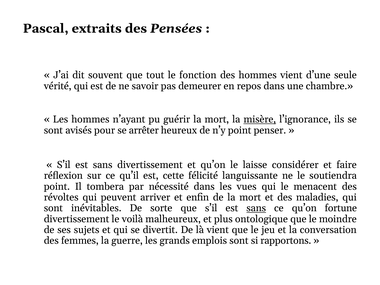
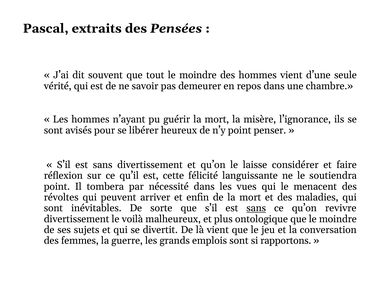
tout le fonction: fonction -> moindre (198, 75)
misère underline: present -> none (260, 119)
arrêter: arrêter -> libérer (144, 130)
fortune: fortune -> revivre (341, 208)
